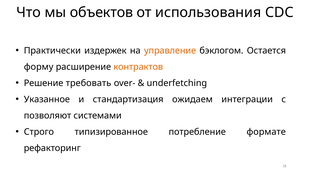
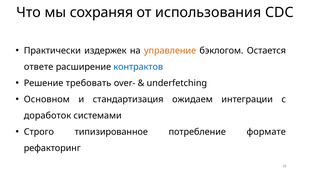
объектов: объектов -> сохраняя (102, 12)
форму: форму -> ответе (39, 67)
контрактов colour: orange -> blue (138, 67)
Указанное: Указанное -> Основном (47, 100)
позволяют: позволяют -> доработок (47, 116)
